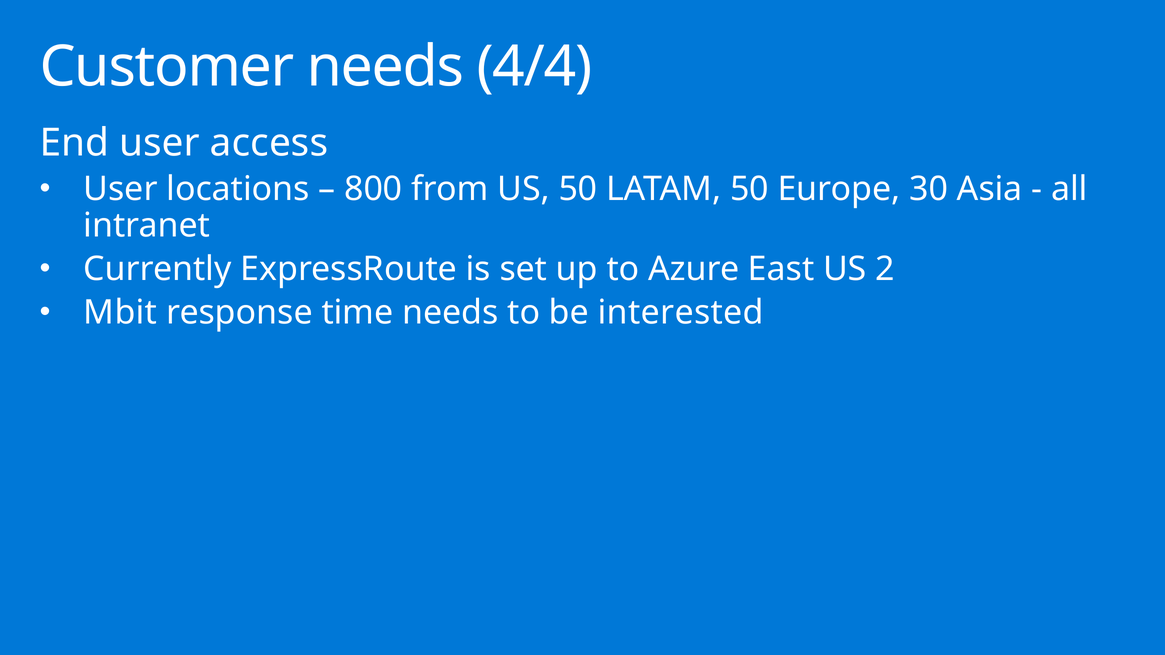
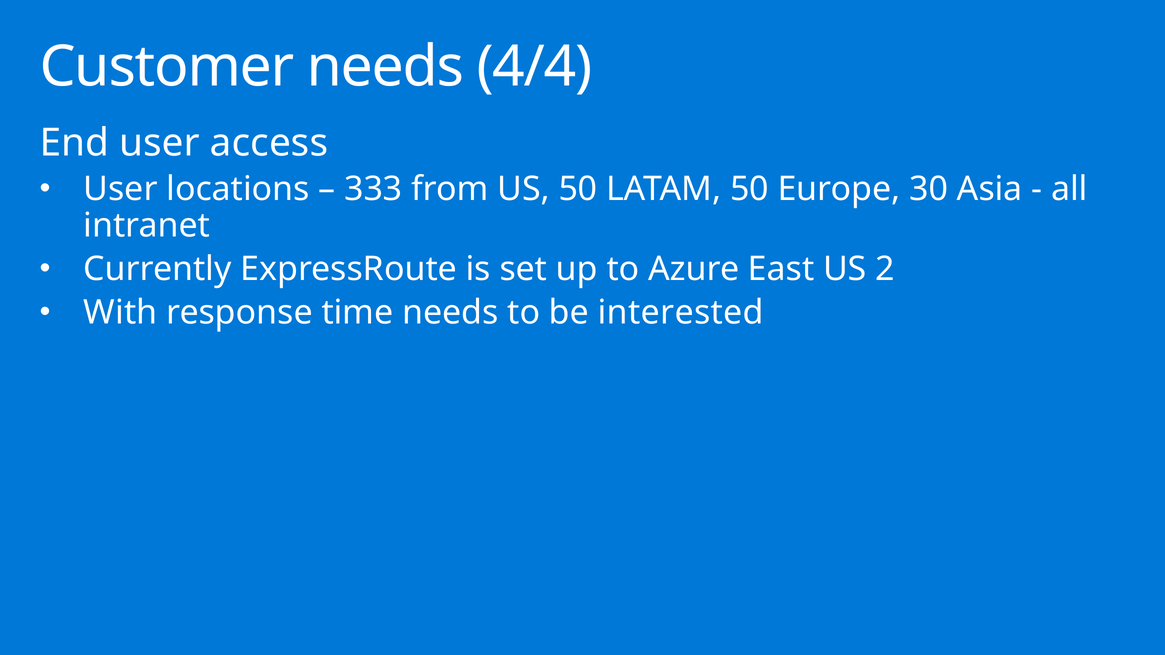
800: 800 -> 333 (373, 189)
Mbit: Mbit -> With (120, 313)
